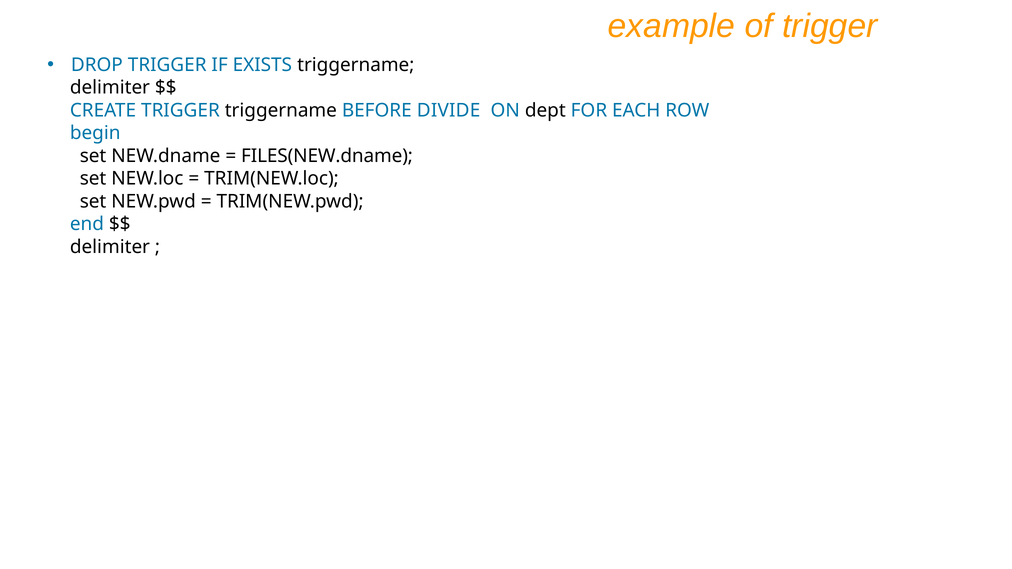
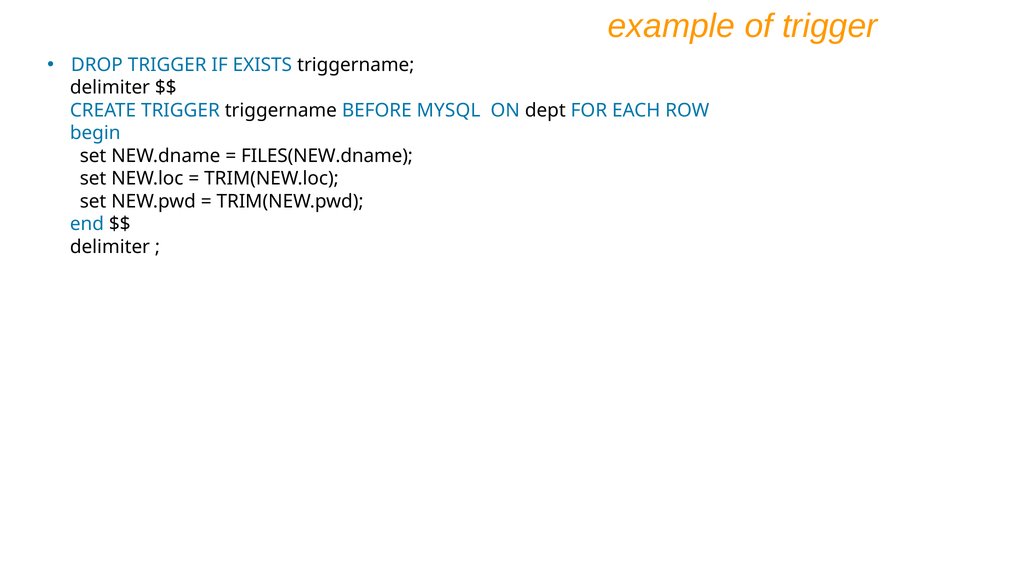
DIVIDE: DIVIDE -> MYSQL (449, 110)
